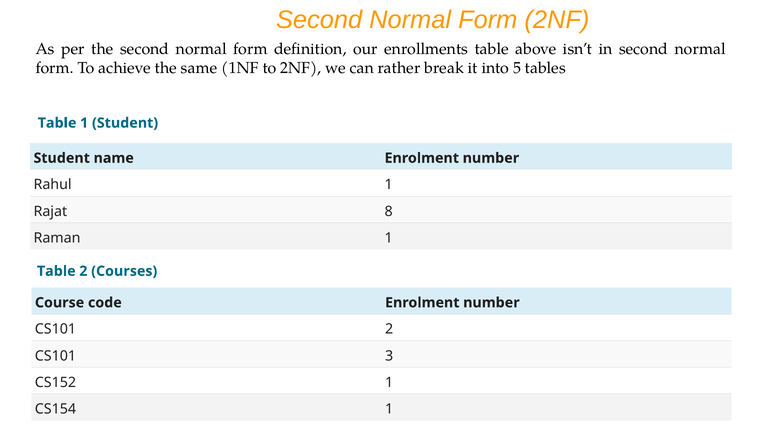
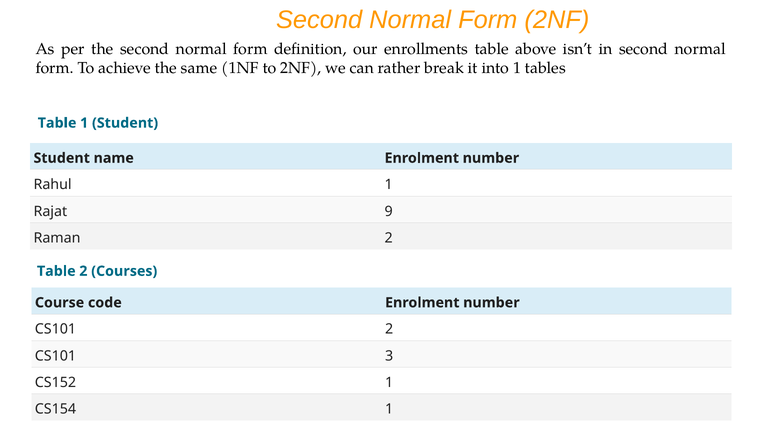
into 5: 5 -> 1 (517, 68)
8: 8 -> 9 (389, 212)
Raman 1: 1 -> 2 (389, 238)
